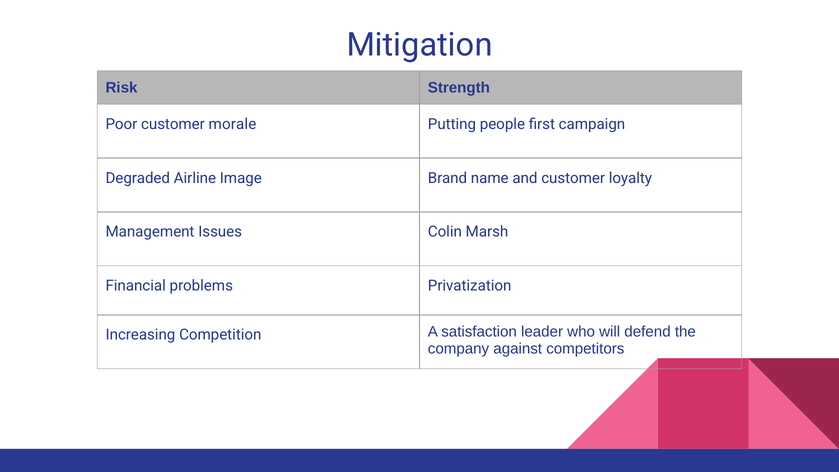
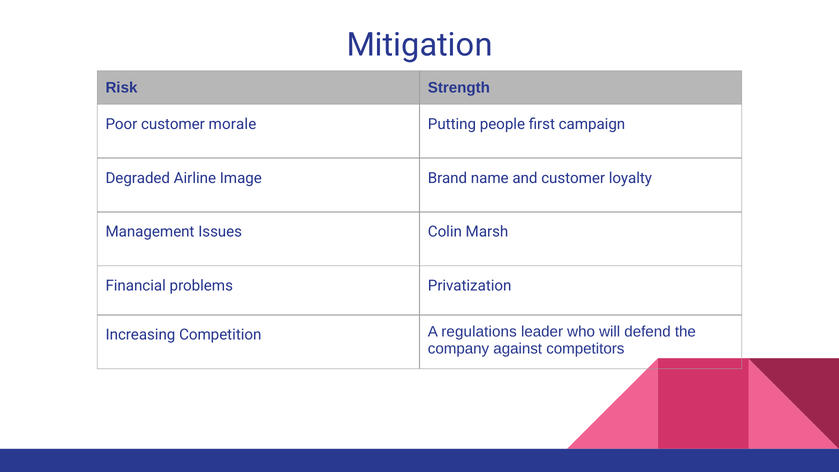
satisfaction: satisfaction -> regulations (479, 332)
